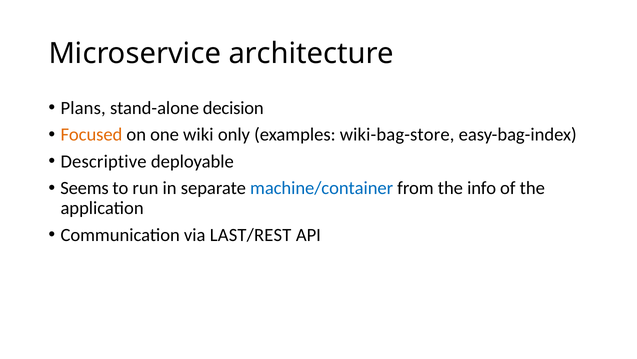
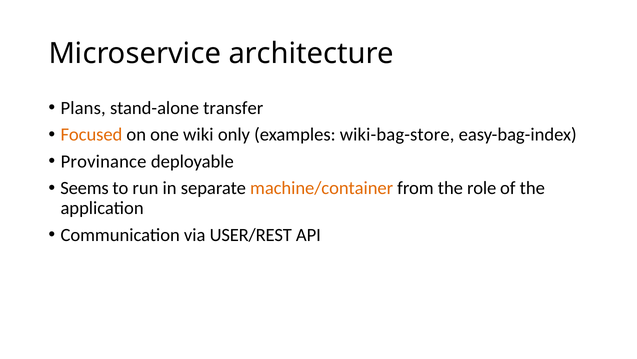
decision: decision -> transfer (233, 108)
Descriptive: Descriptive -> Provinance (104, 161)
machine/container colour: blue -> orange (322, 188)
info: info -> role (482, 188)
LAST/REST: LAST/REST -> USER/REST (251, 235)
